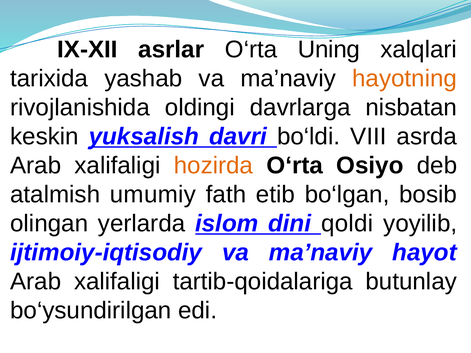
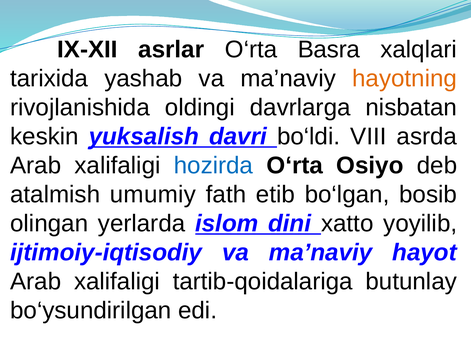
Uning: Uning -> Basra (329, 49)
hozirda colour: orange -> blue (213, 166)
qoldi: qoldi -> xatto (347, 224)
